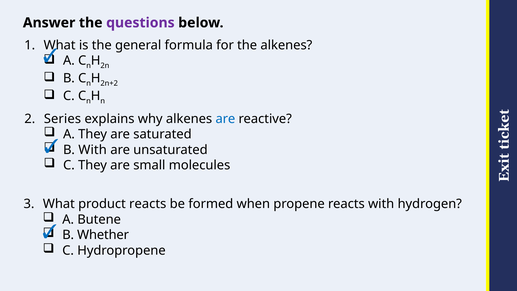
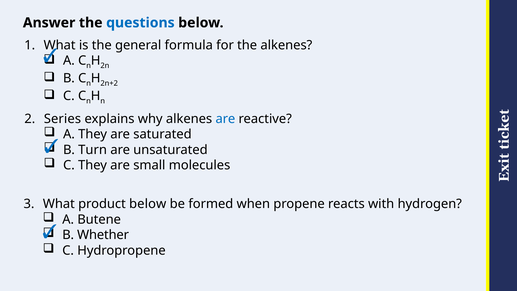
questions colour: purple -> blue (140, 23)
B With: With -> Turn (93, 150)
product reacts: reacts -> below (148, 204)
